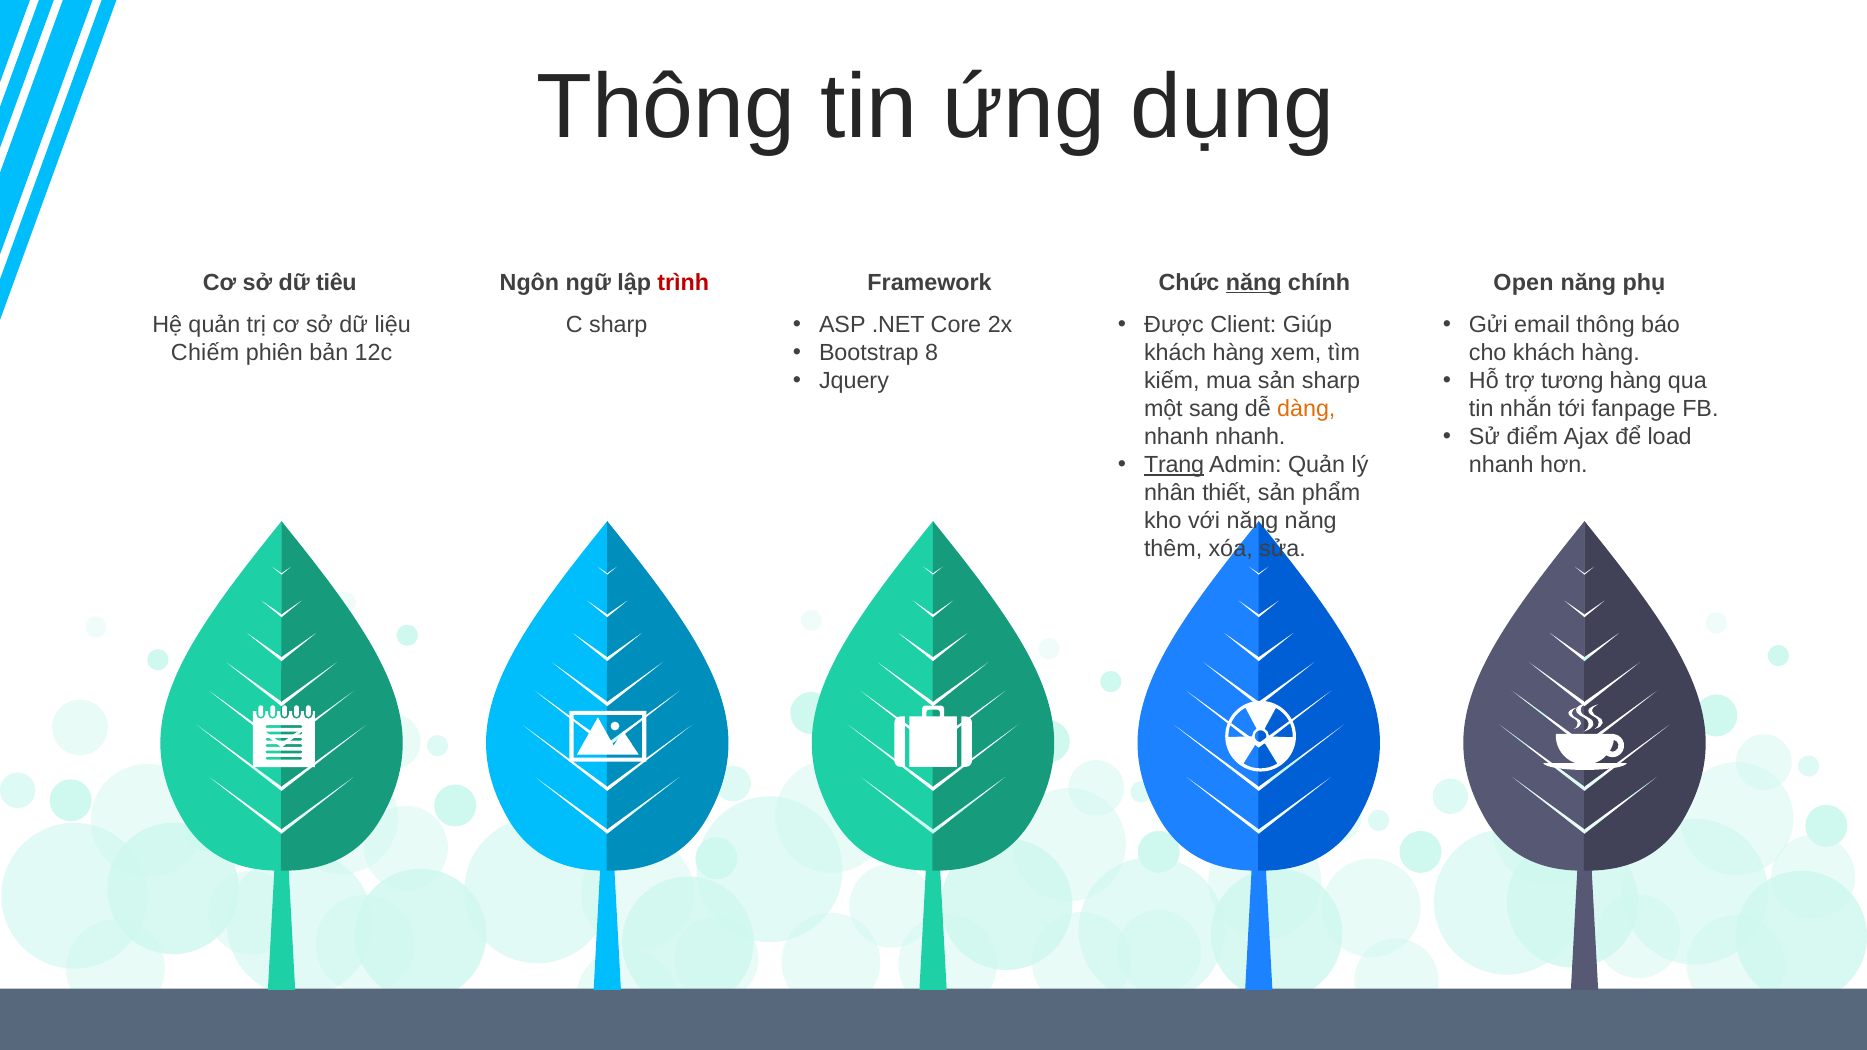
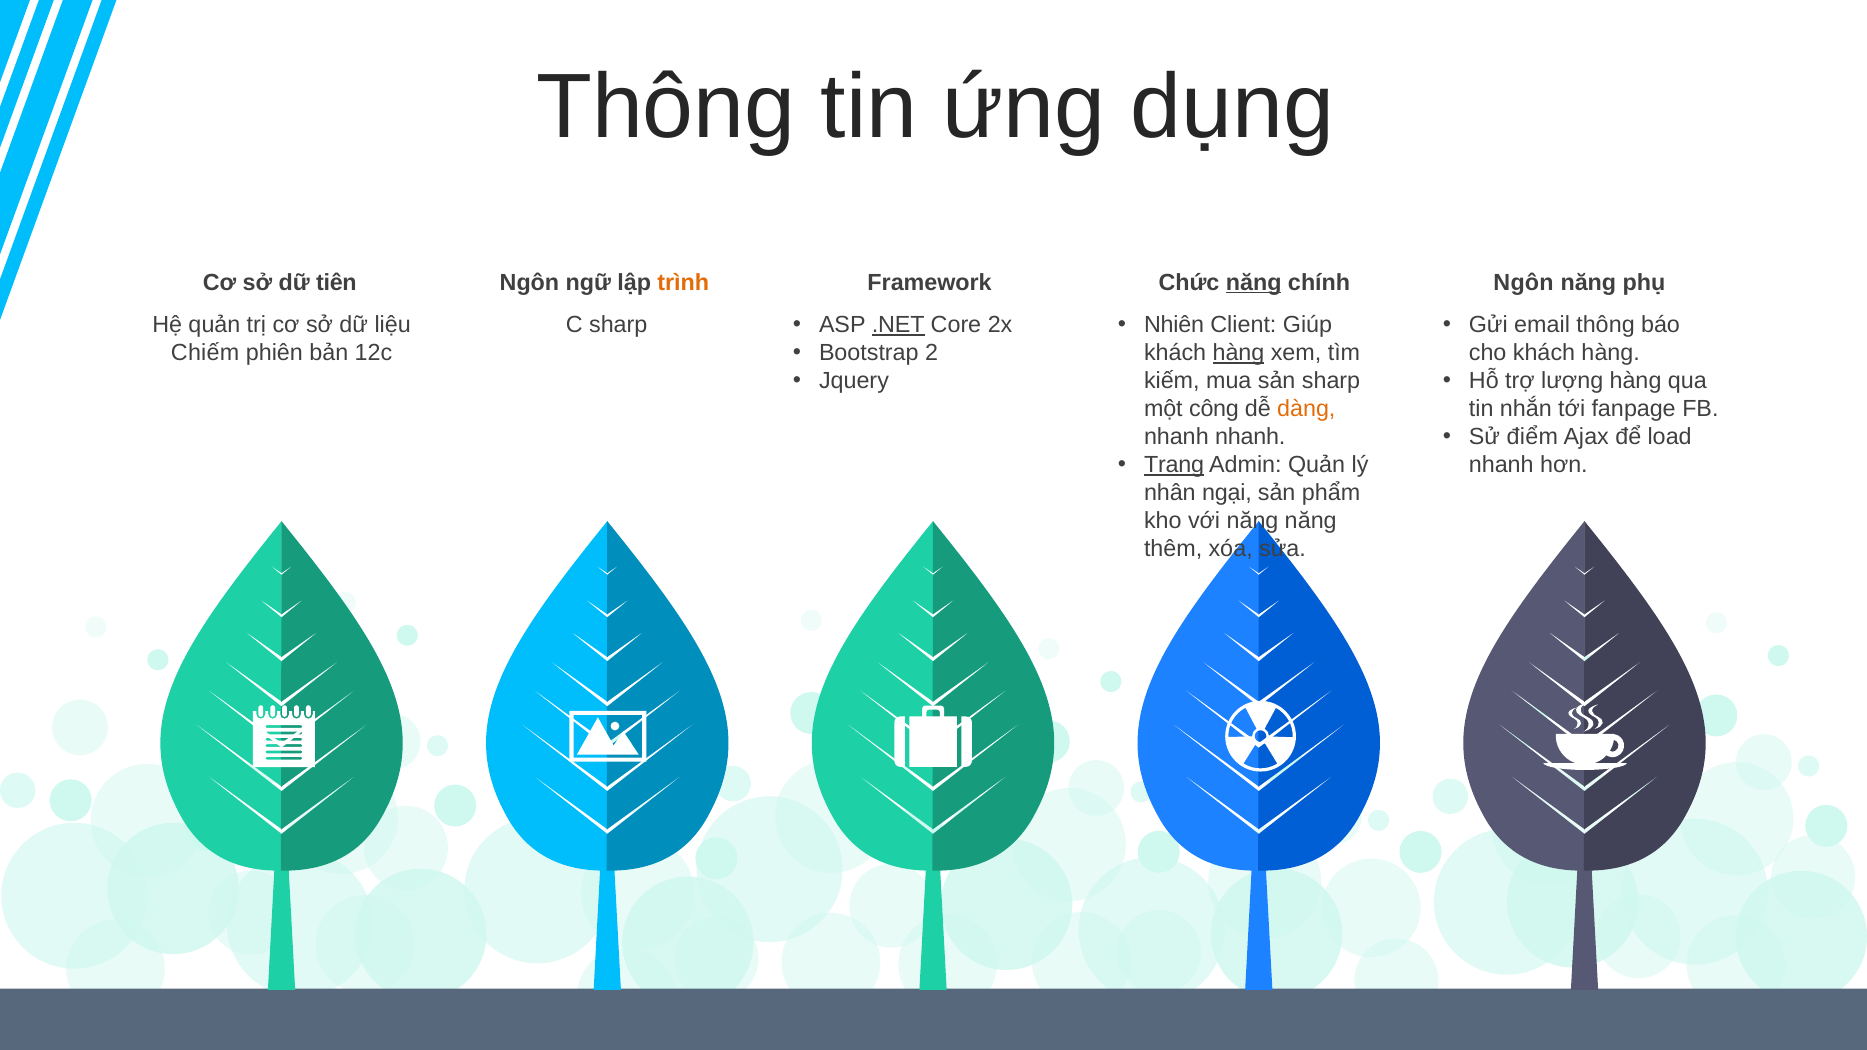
tiêu: tiêu -> tiên (336, 283)
trình colour: red -> orange (683, 283)
Open: Open -> Ngôn (1524, 283)
.NET underline: none -> present (898, 325)
Được: Được -> Nhiên (1174, 325)
8: 8 -> 2 (932, 353)
hàng underline: none -> present (1238, 353)
tương: tương -> lượng (1572, 381)
sang: sang -> công (1214, 409)
thiết: thiết -> ngại (1227, 493)
